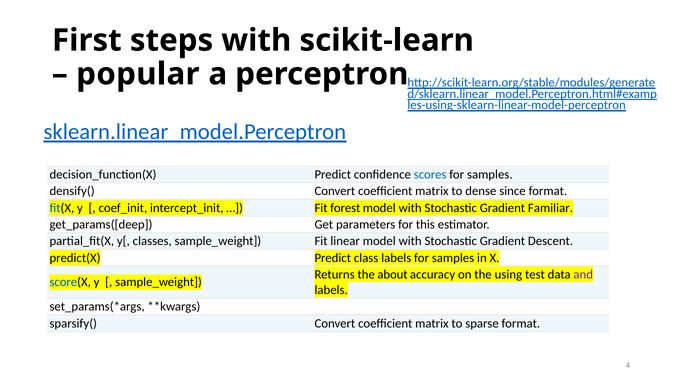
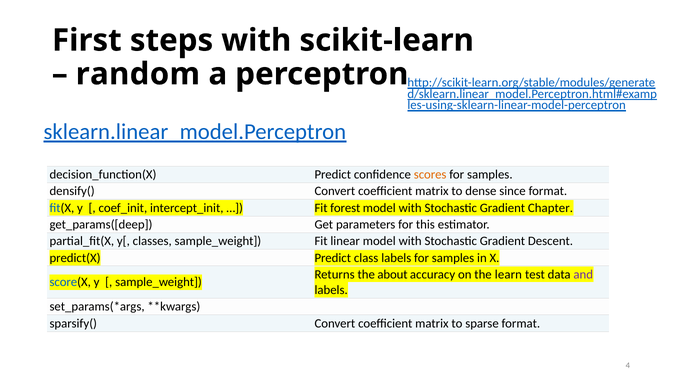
popular: popular -> random (138, 74)
scores colour: blue -> orange (430, 175)
Familiar: Familiar -> Chapter (550, 208)
using: using -> learn (508, 275)
